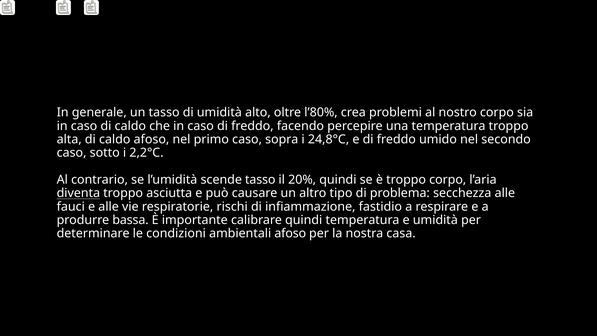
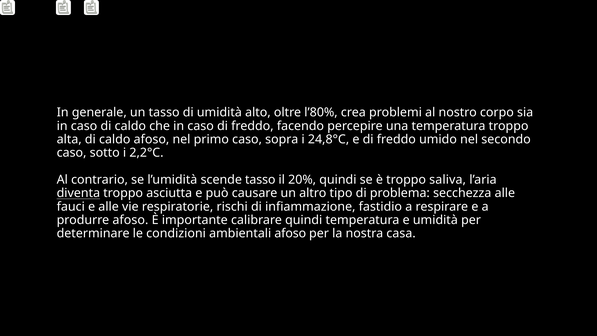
troppo corpo: corpo -> saliva (448, 180)
produrre bassa: bassa -> afoso (130, 220)
